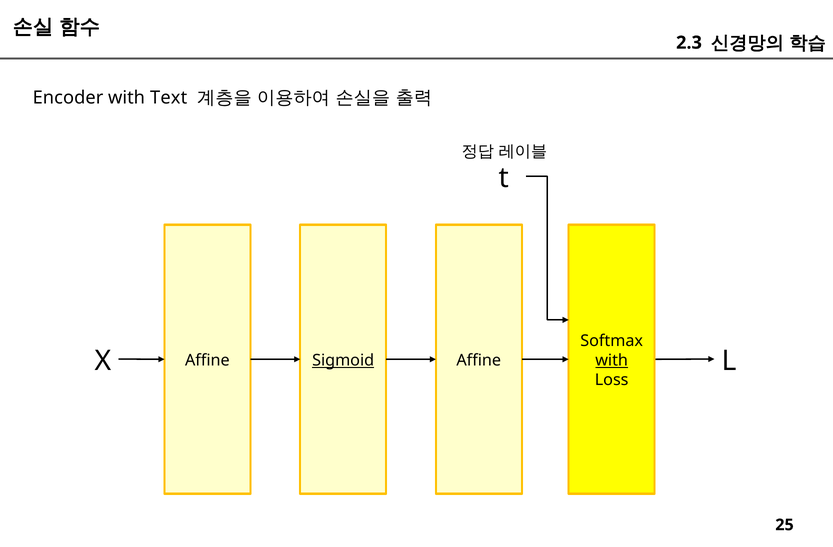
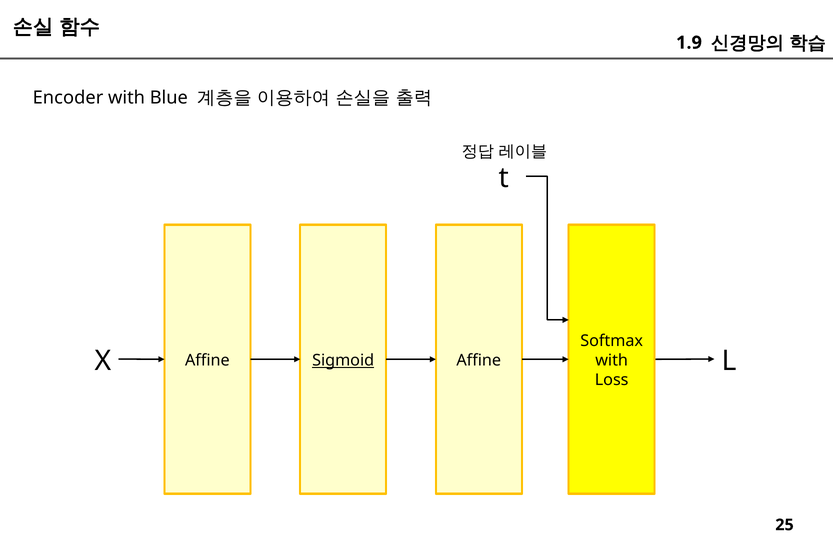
2.3: 2.3 -> 1.9 (689, 43)
Text: Text -> Blue (169, 98)
with underline: present -> none (612, 360)
